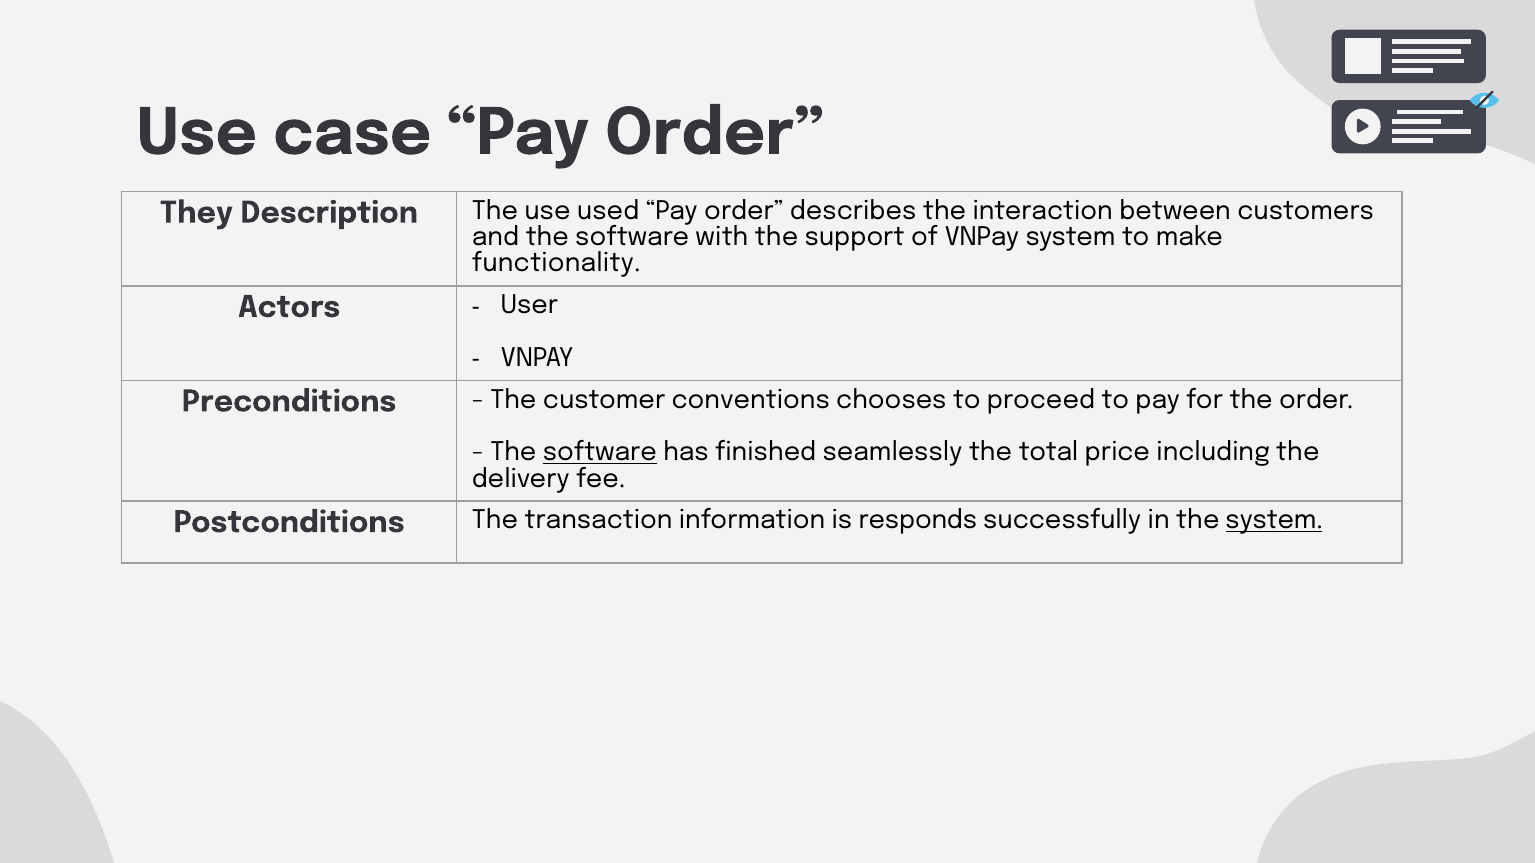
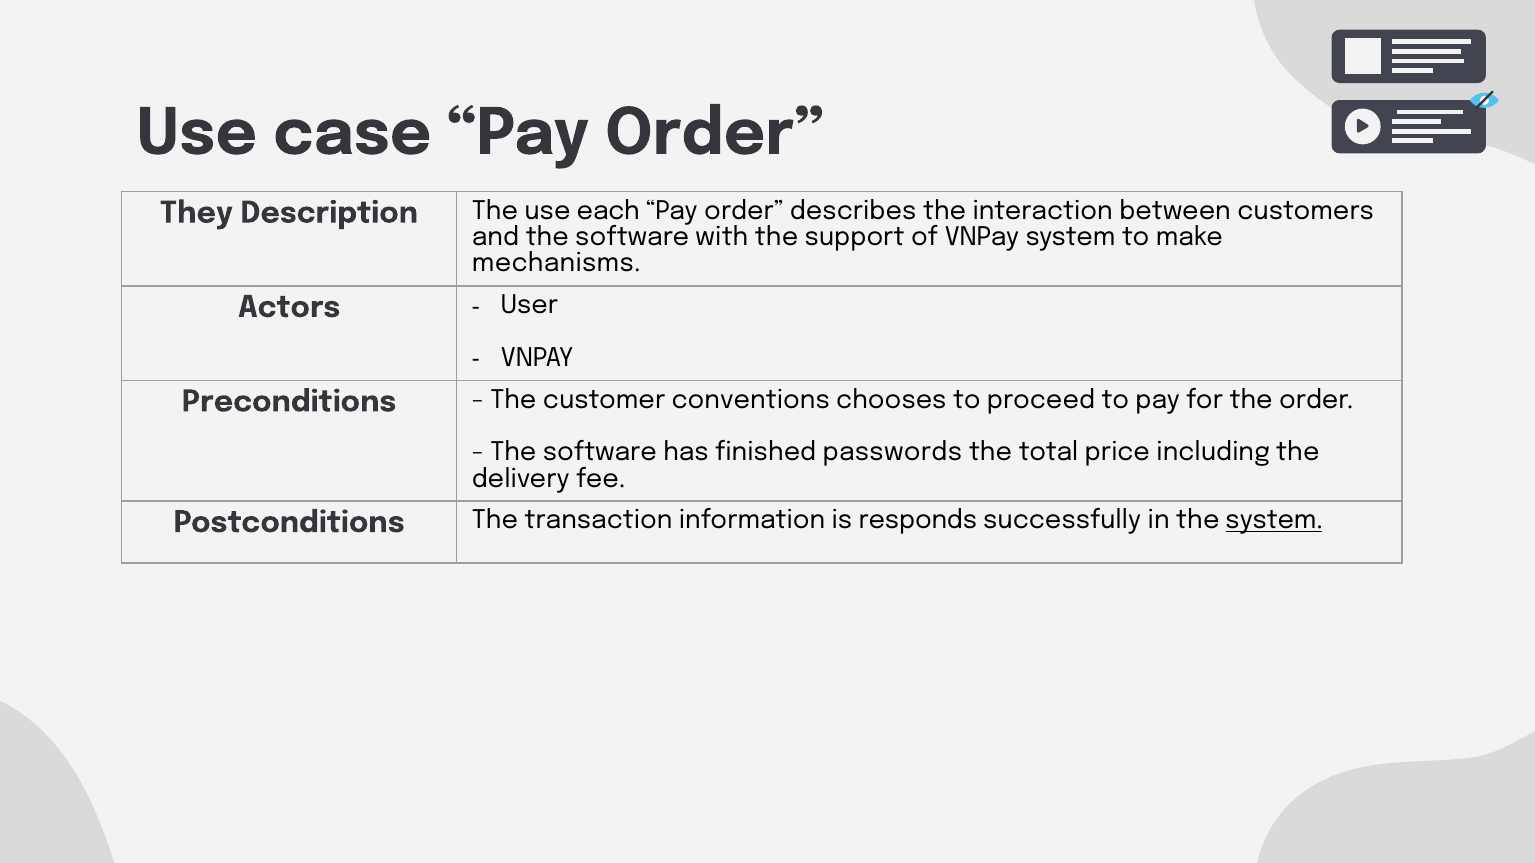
used: used -> each (608, 211)
functionality: functionality -> mechanisms (556, 264)
software underline: present -> none (600, 453)
seamlessly: seamlessly -> passwords (892, 453)
